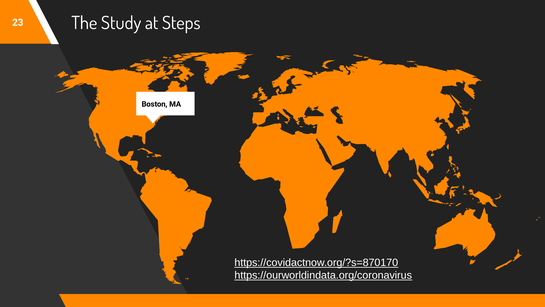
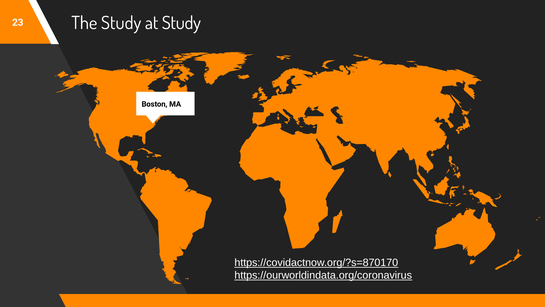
at Steps: Steps -> Study (181, 23)
